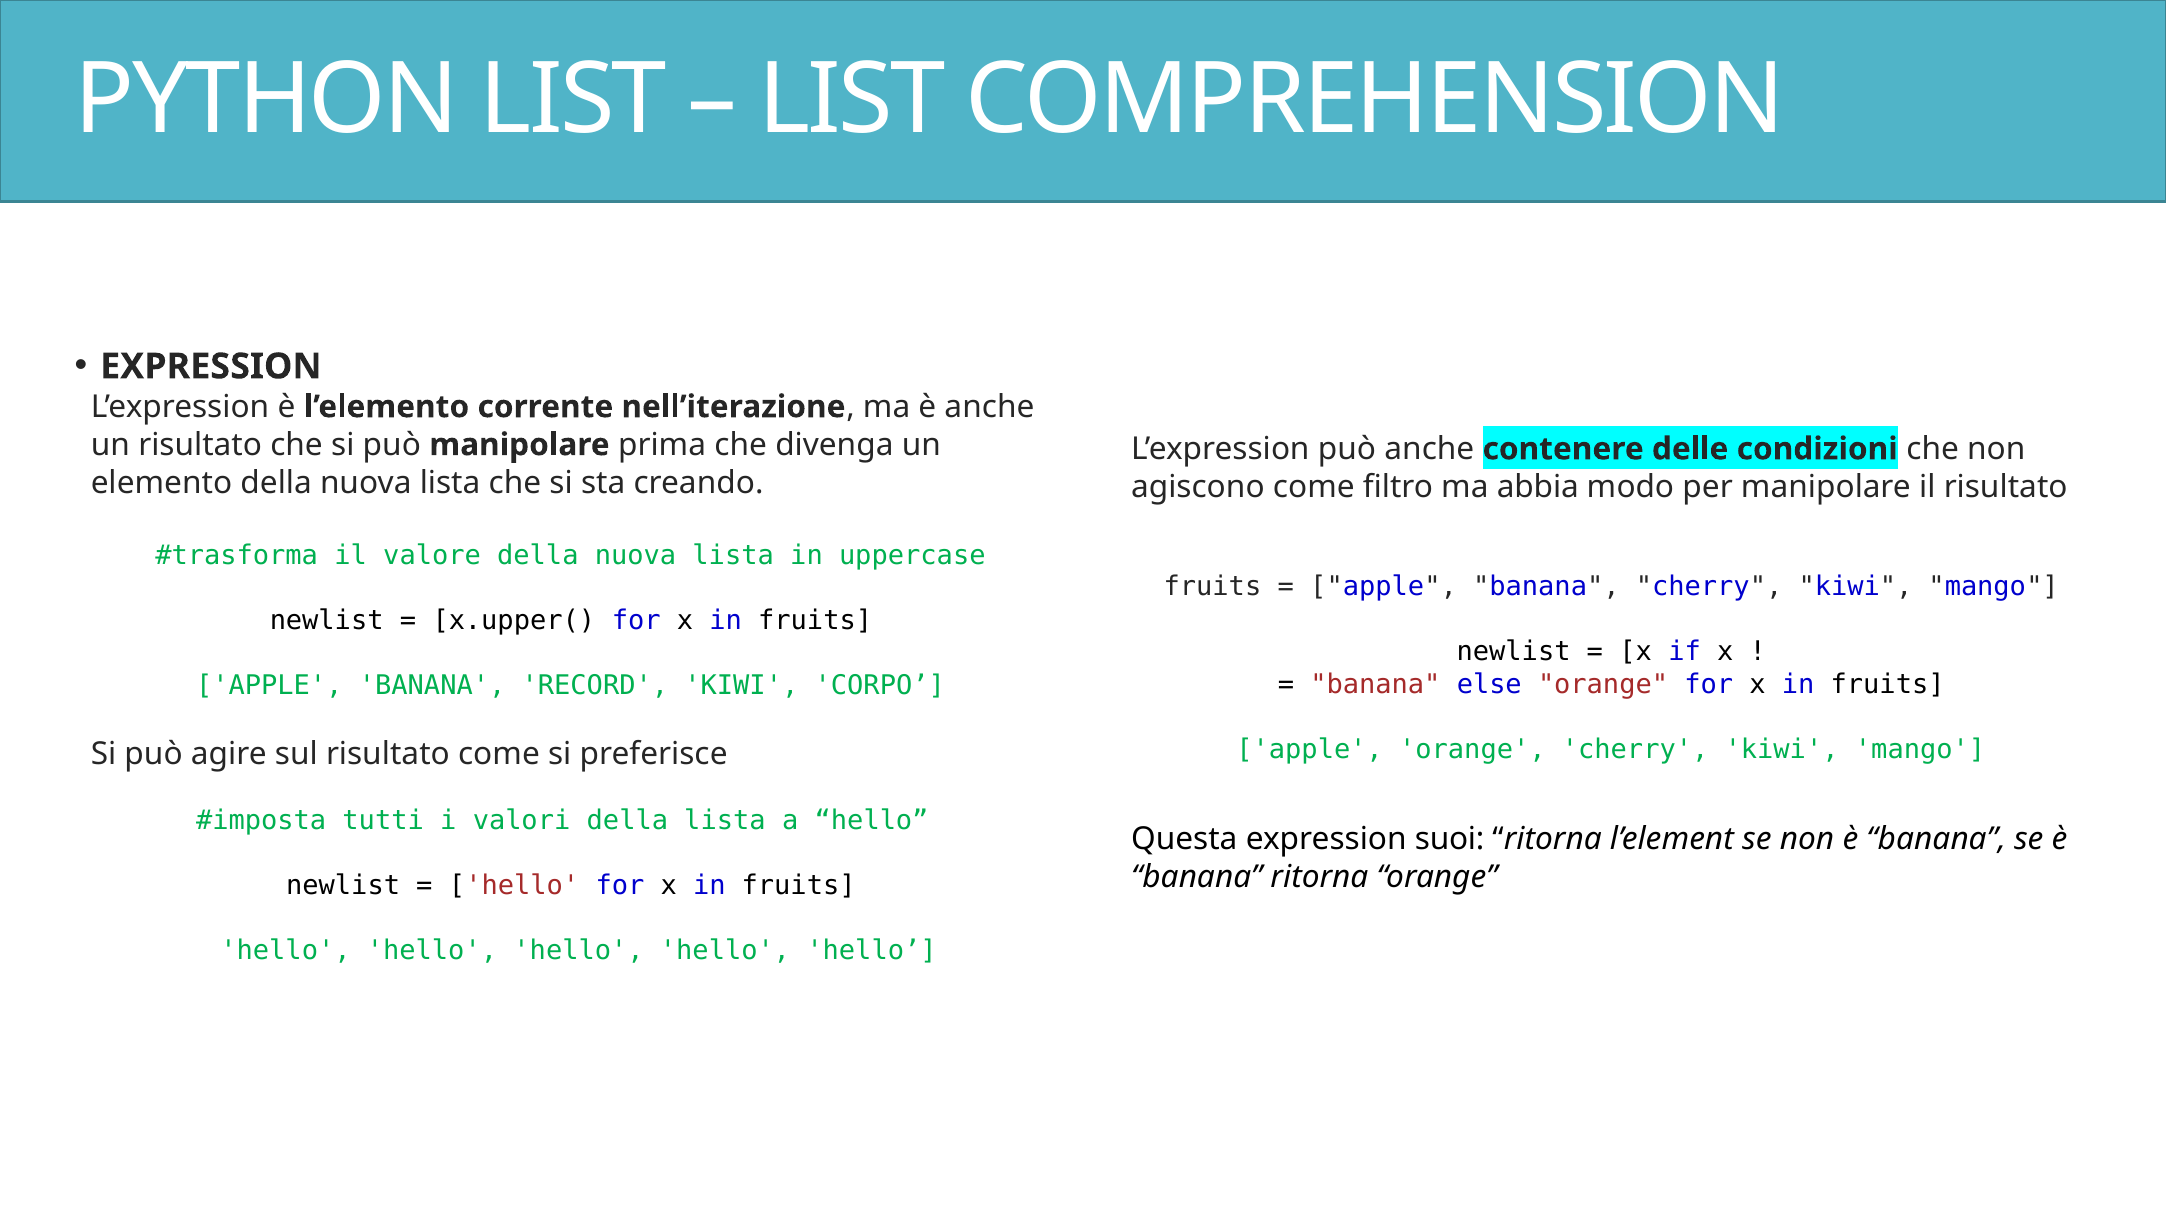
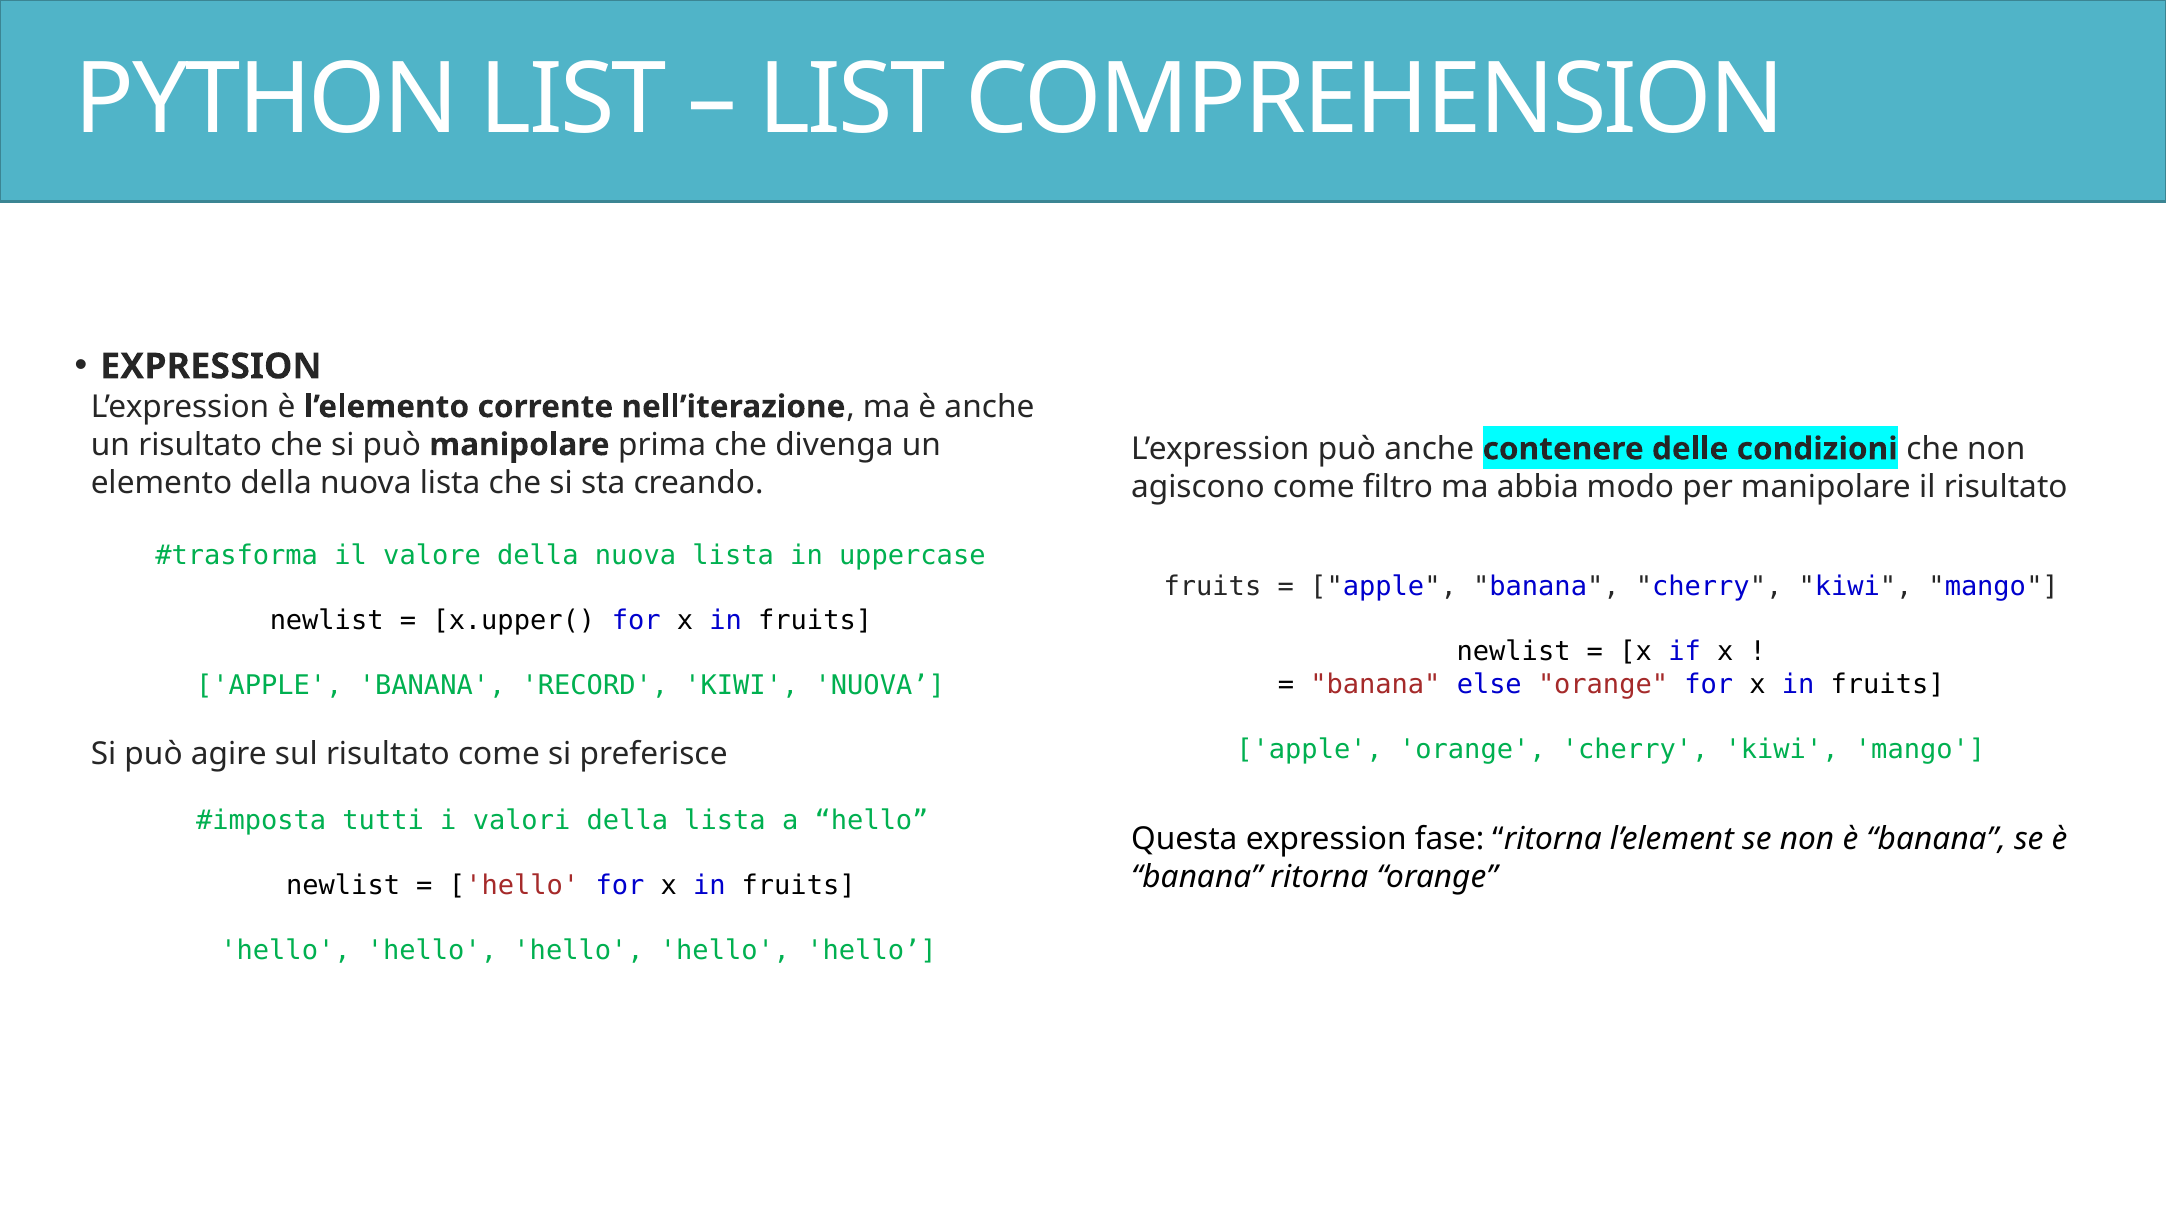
KIWI CORPO: CORPO -> NUOVA (880, 686)
suoi: suoi -> fase (1450, 839)
